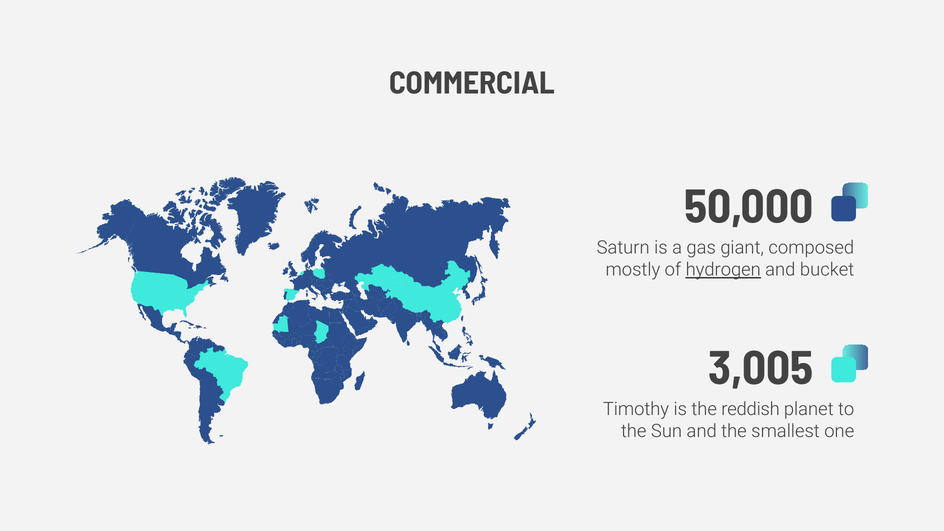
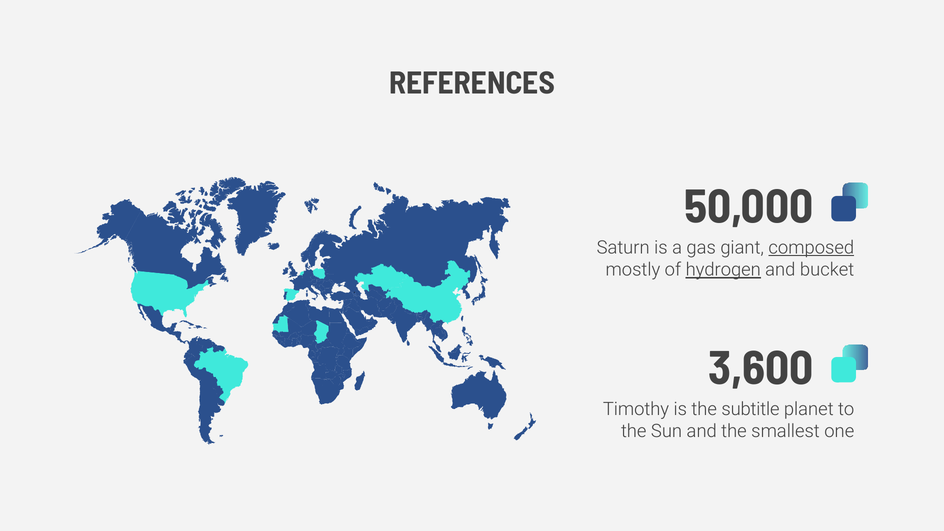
COMMERCIAL: COMMERCIAL -> REFERENCES (472, 83)
composed underline: none -> present (811, 248)
3,005: 3,005 -> 3,600 (761, 369)
reddish: reddish -> subtitle (751, 409)
